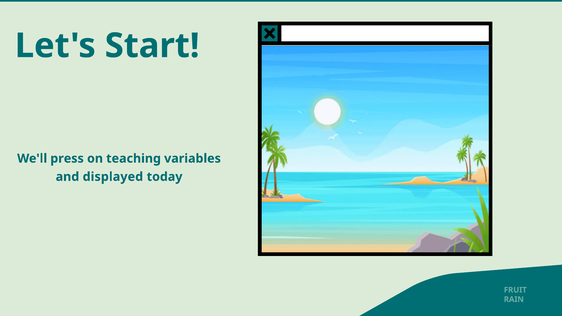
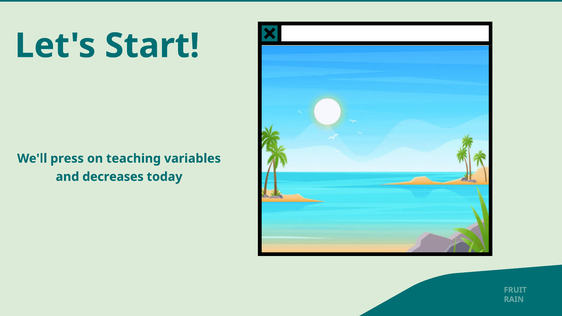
displayed: displayed -> decreases (113, 177)
